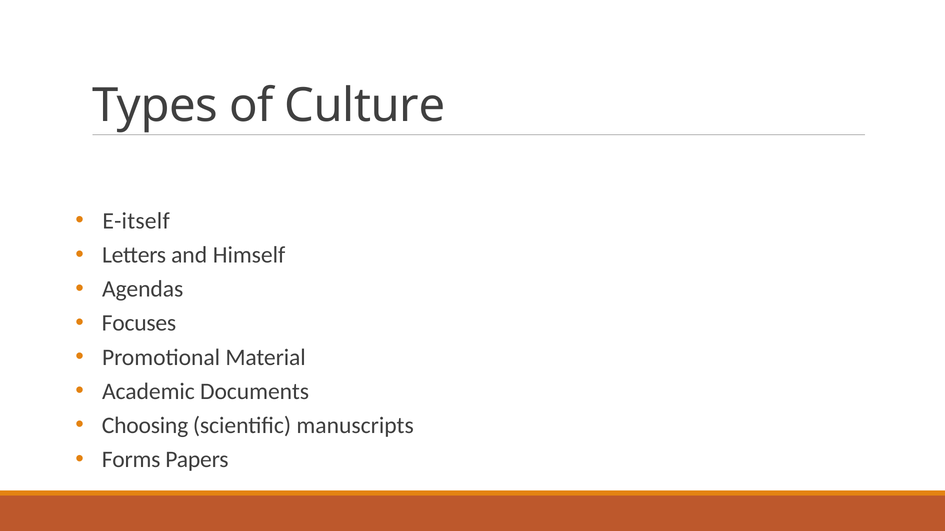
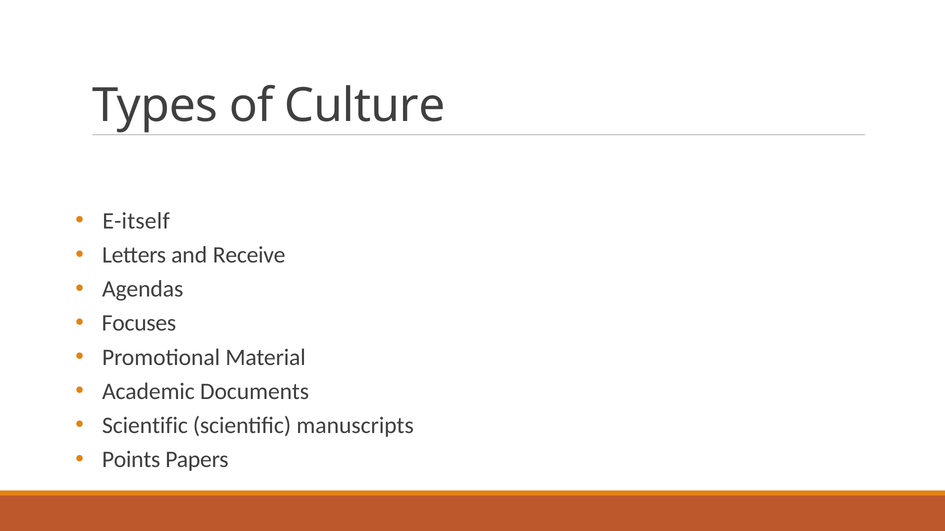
Himself: Himself -> Receive (249, 255)
Choosing: Choosing -> Scientific (145, 426)
Forms: Forms -> Points (131, 460)
